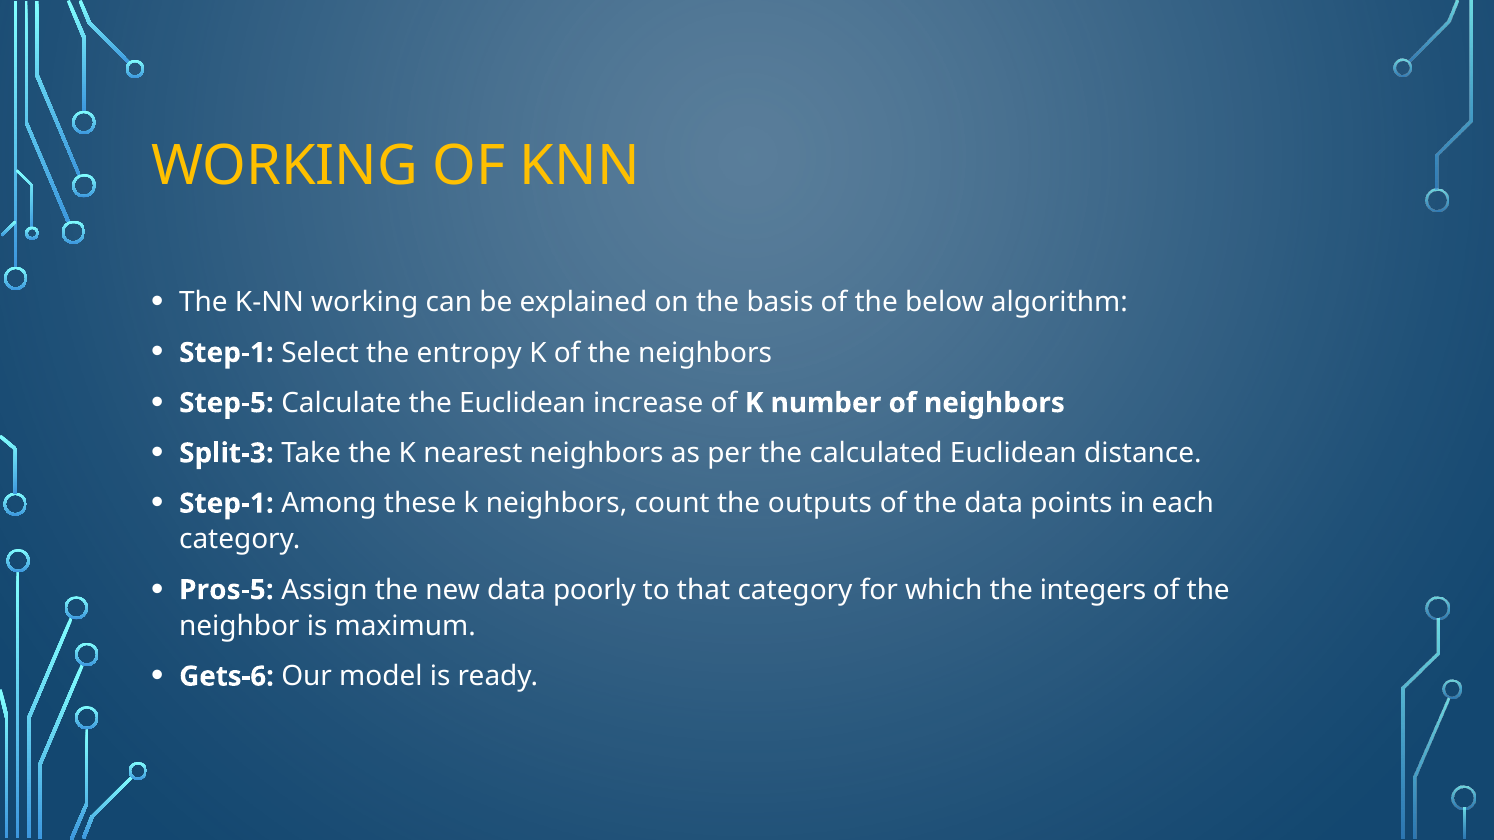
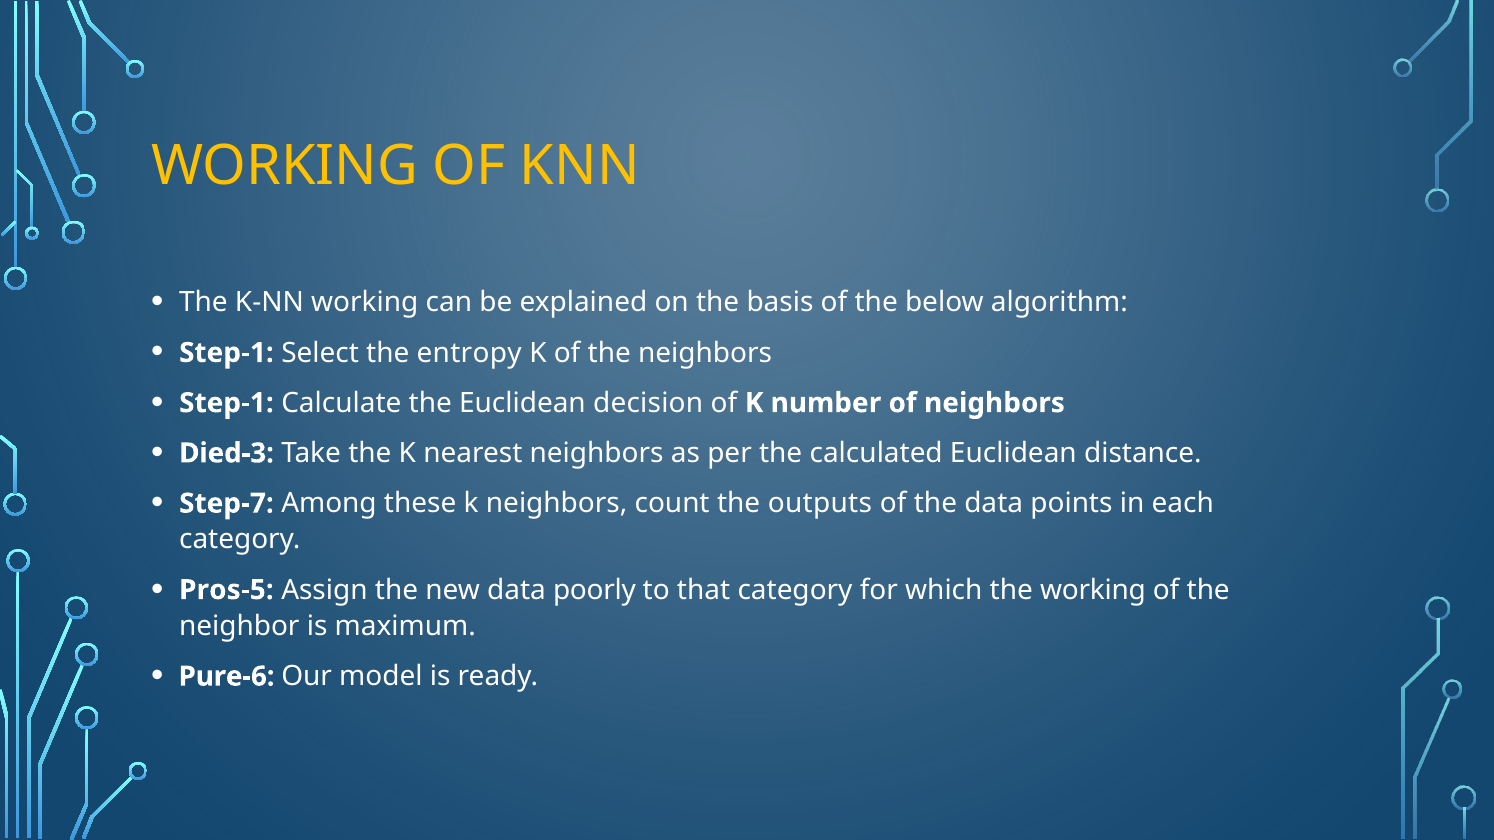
Step-5: Step-5 -> Step-1 (226, 403)
increase: increase -> decision (648, 403)
Split-3: Split-3 -> Died-3 (227, 453)
Step-1: Step-1 -> Step-7 (226, 504)
the integers: integers -> working (1093, 590)
Gets-6: Gets-6 -> Pure-6 (227, 677)
